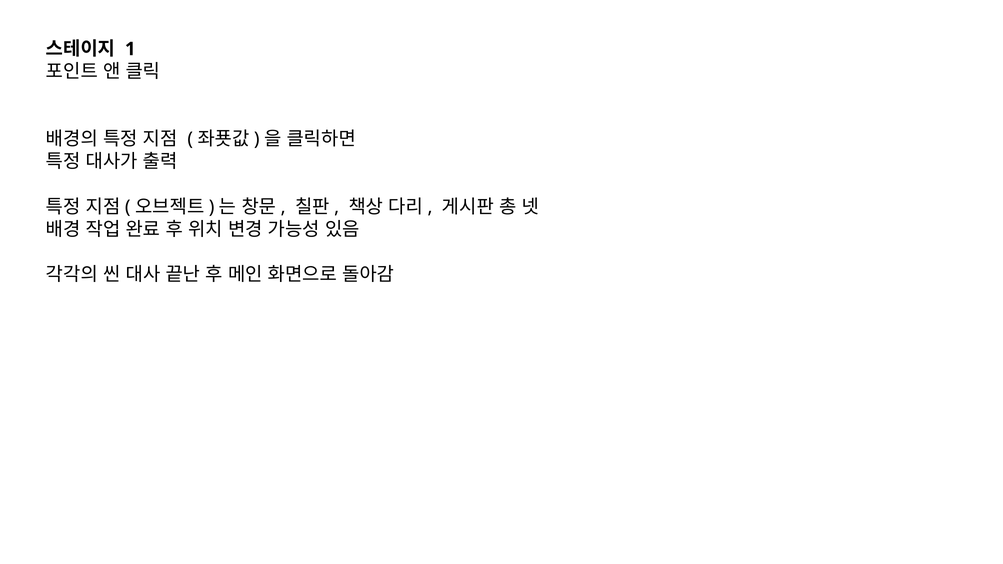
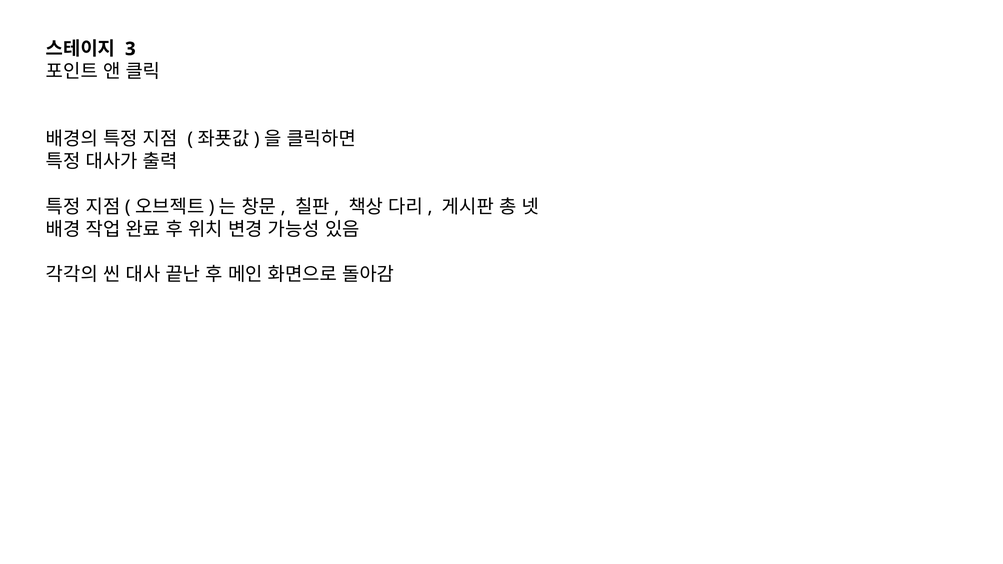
1: 1 -> 3 (130, 49)
